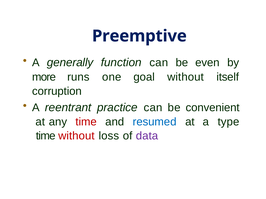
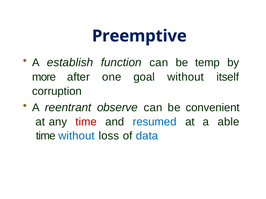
generally: generally -> establish (70, 63)
even: even -> temp (207, 63)
runs: runs -> after (78, 77)
practice: practice -> observe (117, 108)
type: type -> able (229, 122)
without colour: red -> blue (76, 136)
data colour: purple -> blue (147, 136)
